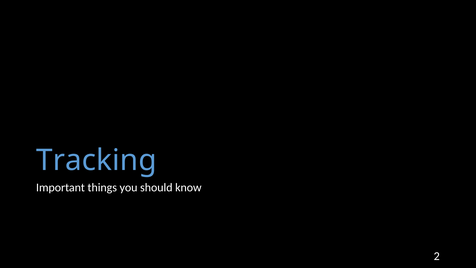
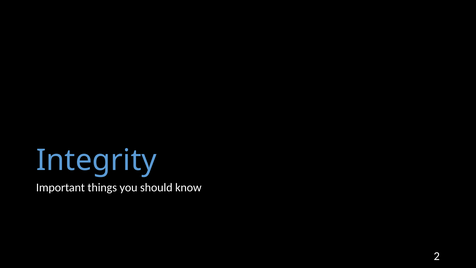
Tracking: Tracking -> Integrity (96, 160)
